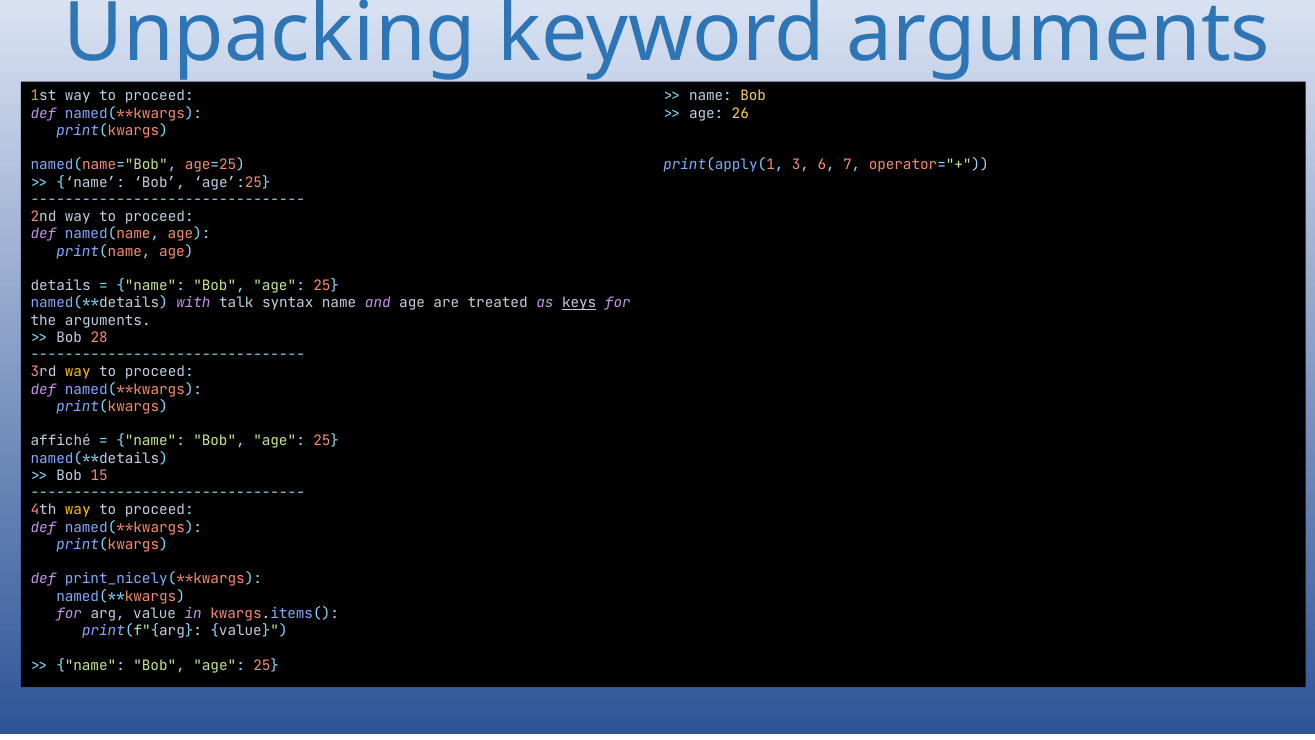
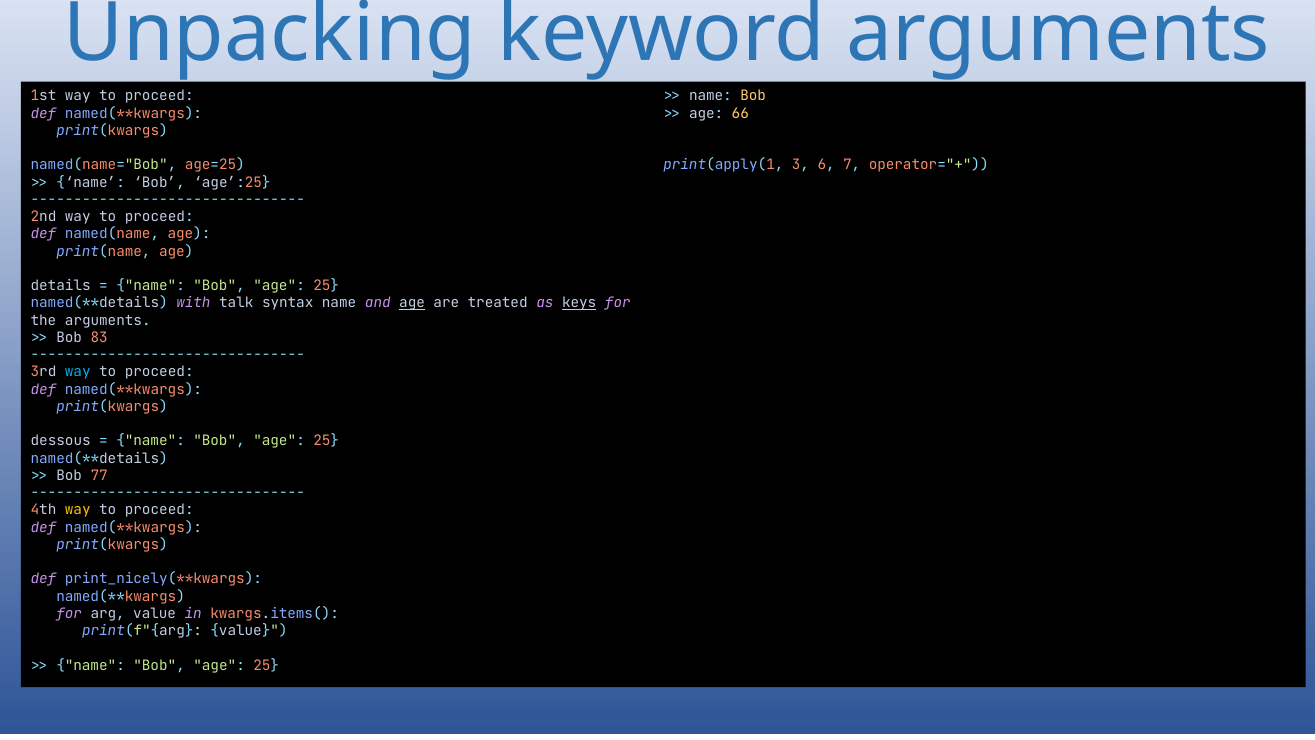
26: 26 -> 66 (740, 113)
age underline: none -> present (412, 303)
28: 28 -> 83 (99, 337)
way colour: yellow -> light blue (78, 372)
affiché: affiché -> dessous (61, 441)
15: 15 -> 77 (99, 475)
